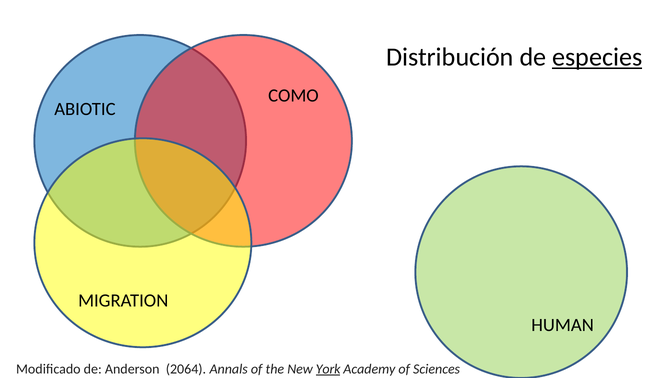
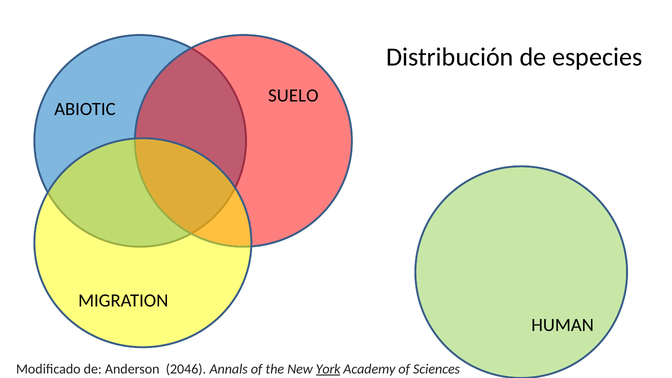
especies underline: present -> none (597, 57)
COMO: COMO -> SUELO (293, 96)
2064: 2064 -> 2046 (186, 369)
